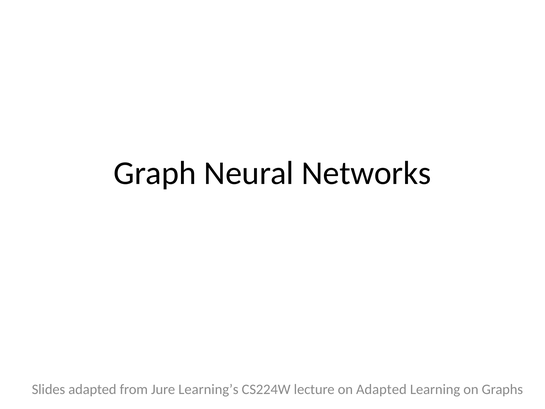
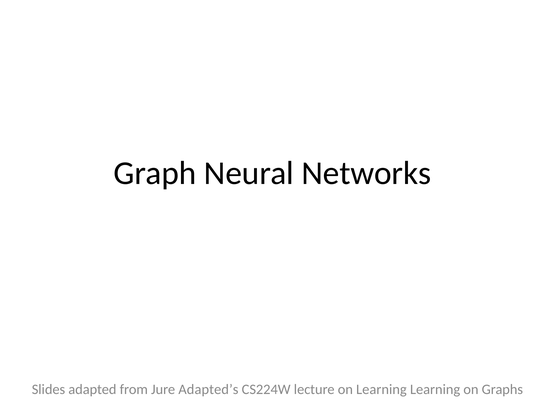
Learning’s: Learning’s -> Adapted’s (208, 389)
on Adapted: Adapted -> Learning (381, 389)
